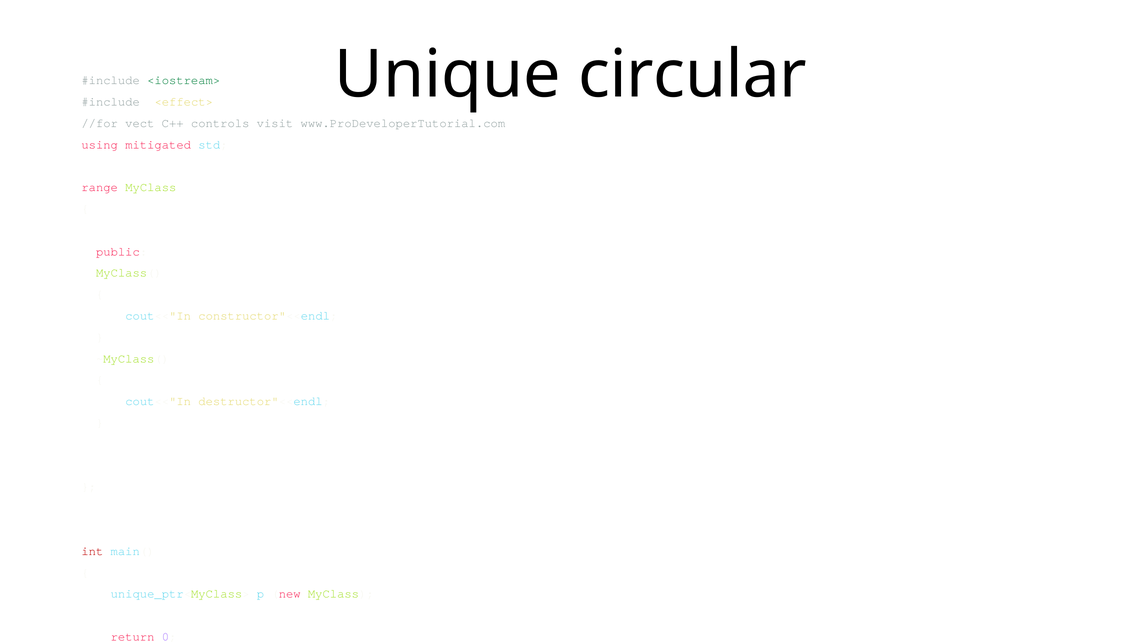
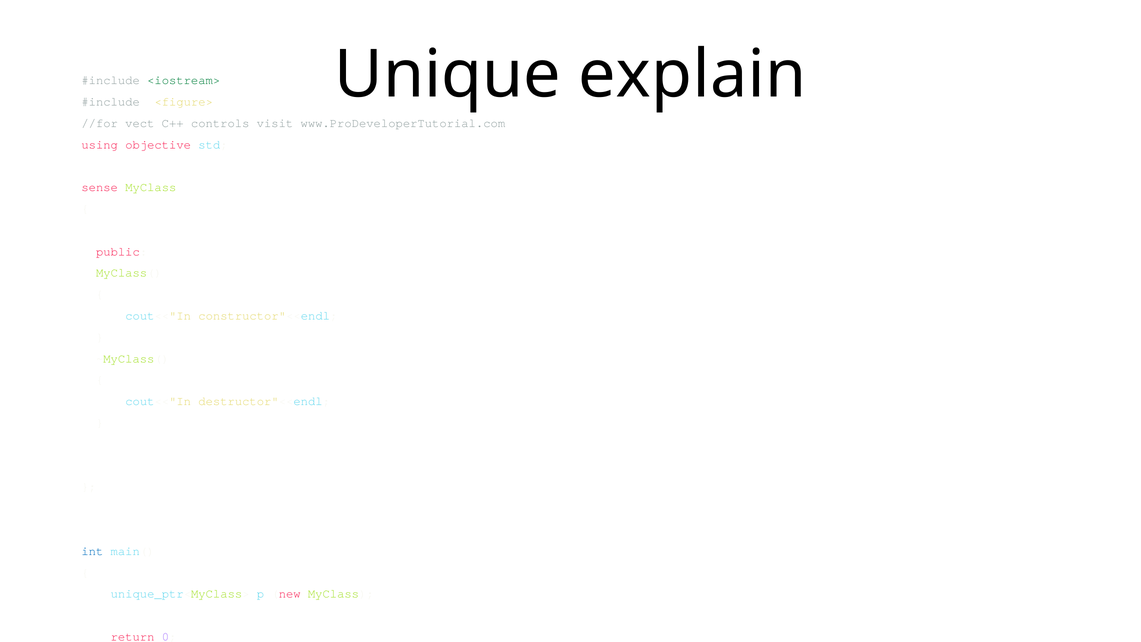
circular: circular -> explain (692, 75)
<effect>: <effect> -> <figure> (184, 102)
mitigated: mitigated -> objective (158, 144)
range: range -> sense (100, 187)
int colour: red -> blue (92, 551)
